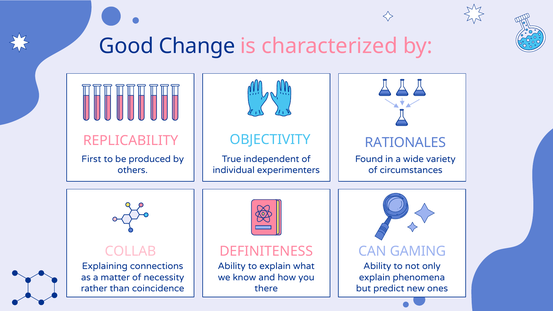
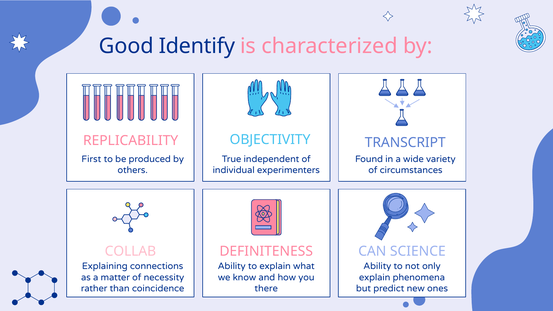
Change: Change -> Identify (197, 46)
RATIONALES: RATIONALES -> TRANSCRIPT (405, 143)
GAMING: GAMING -> SCIENCE (418, 251)
